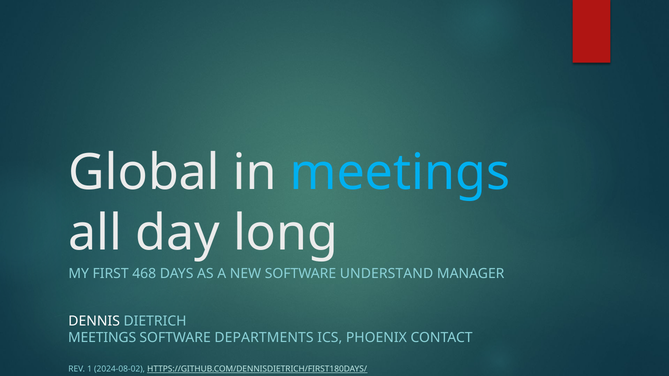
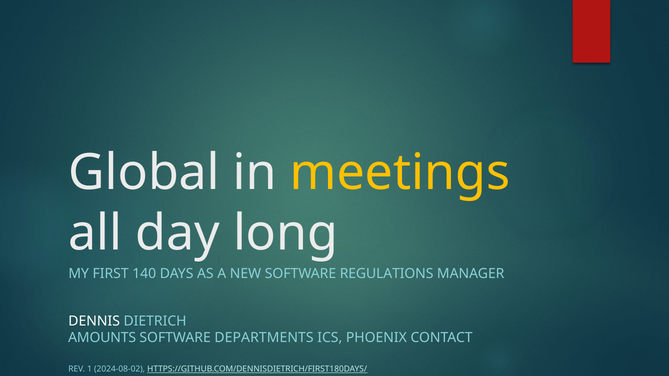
meetings colour: light blue -> yellow (400, 173)
468: 468 -> 140 (144, 274)
UNDERSTAND: UNDERSTAND -> REGULATIONS (387, 274)
MEETINGS: MEETINGS -> AMOUNTS (102, 338)
